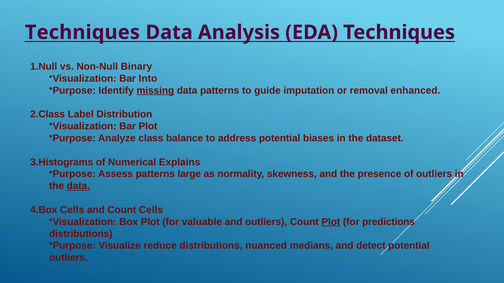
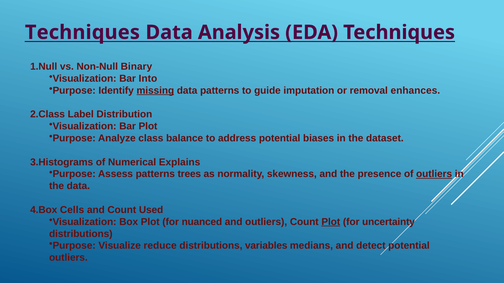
enhanced: enhanced -> enhances (415, 91)
large: large -> trees (189, 174)
outliers underline: none -> present (434, 174)
data underline: present -> none (78, 186)
Count Cells: Cells -> Used (151, 210)
valuable: valuable -> nuanced (202, 222)
predictions: predictions -> uncertainty (389, 222)
nuanced: nuanced -> variables (266, 246)
